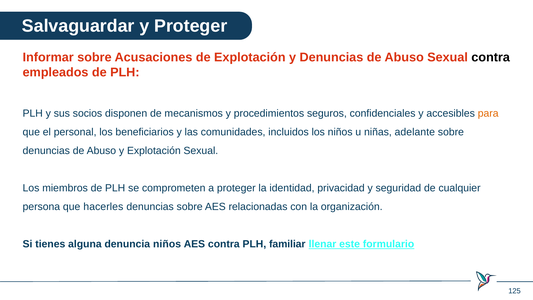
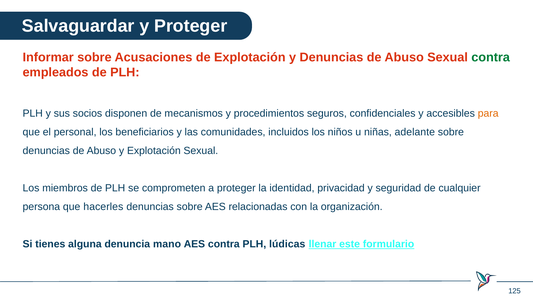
contra colour: black -> green (491, 57)
denuncia niños: niños -> mano (167, 244)
familiar: familiar -> lúdicas (287, 244)
